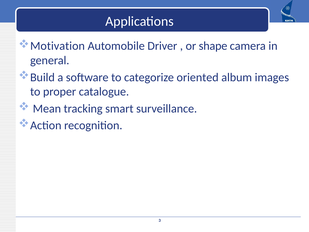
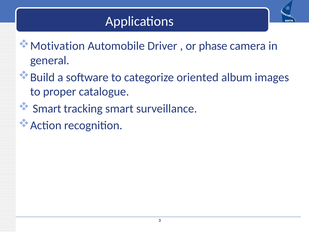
shape: shape -> phase (213, 46)
Mean: Mean -> Smart (47, 109)
